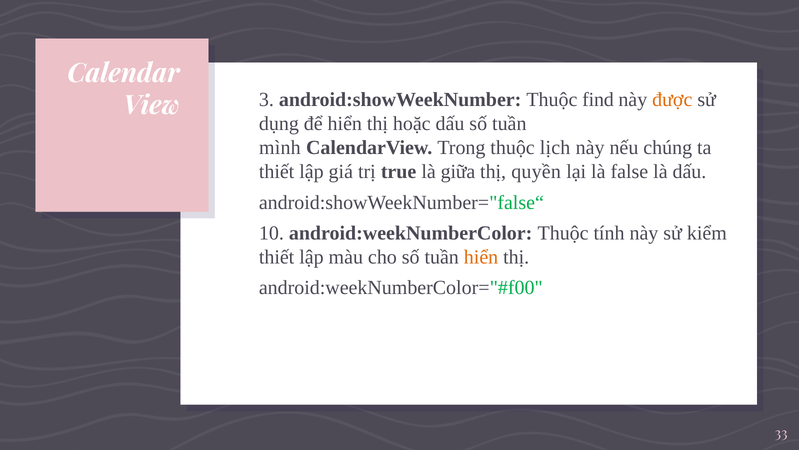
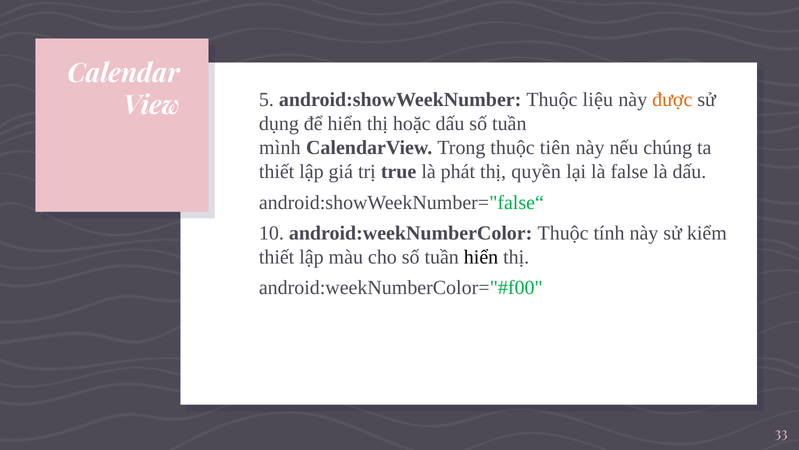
3: 3 -> 5 (266, 100)
find: find -> liệu (598, 100)
lịch: lịch -> tiên (555, 148)
giữa: giữa -> phát (458, 172)
hiển colour: orange -> black (481, 257)
